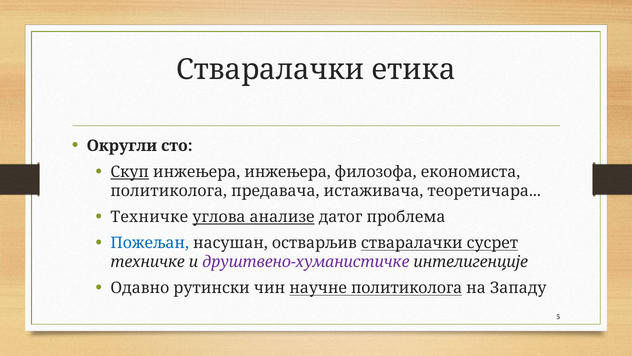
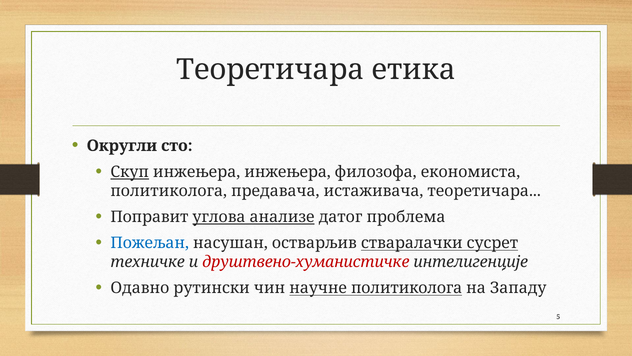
Стваралачки: Стваралачки -> Теоретичара (270, 69)
Техничке: Техничке -> Поправит (149, 217)
друштвено-хуманистичке colour: purple -> red (306, 262)
